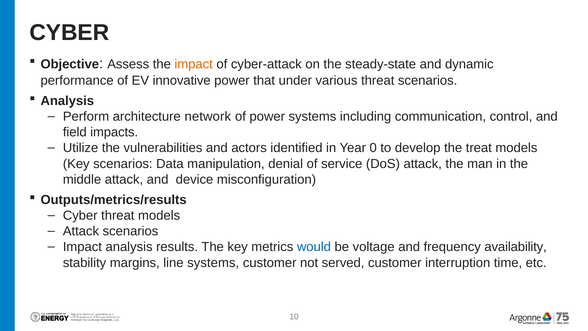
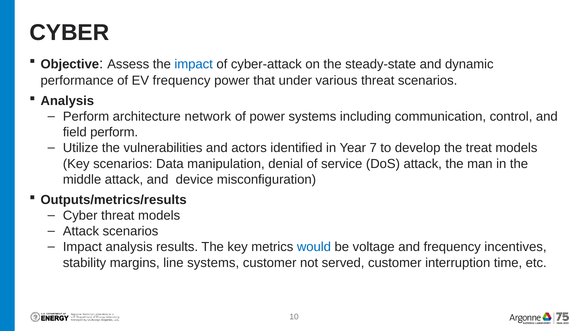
impact colour: orange -> blue (194, 64)
EV innovative: innovative -> frequency (182, 80)
field impacts: impacts -> perform (114, 132)
0: 0 -> 7 (373, 148)
availability: availability -> incentives (516, 247)
